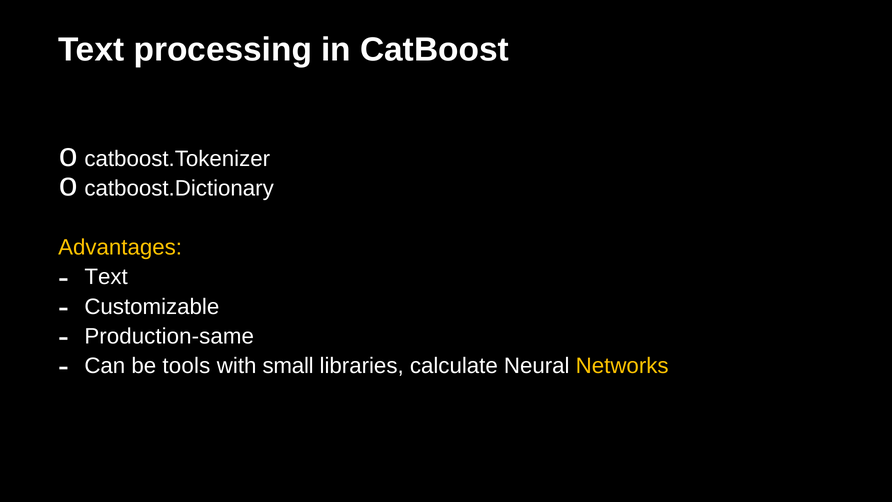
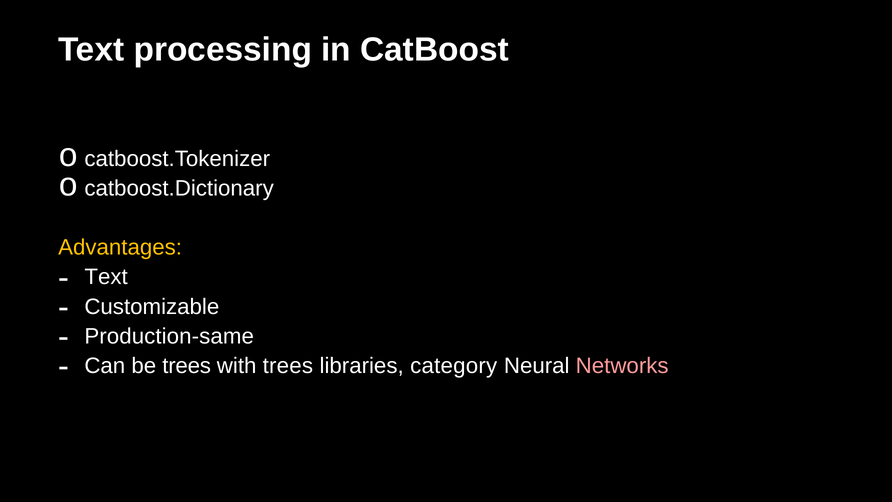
be tools: tools -> trees (187, 366)
with small: small -> trees (288, 366)
calculate: calculate -> category (454, 366)
Networks colour: yellow -> pink (622, 366)
